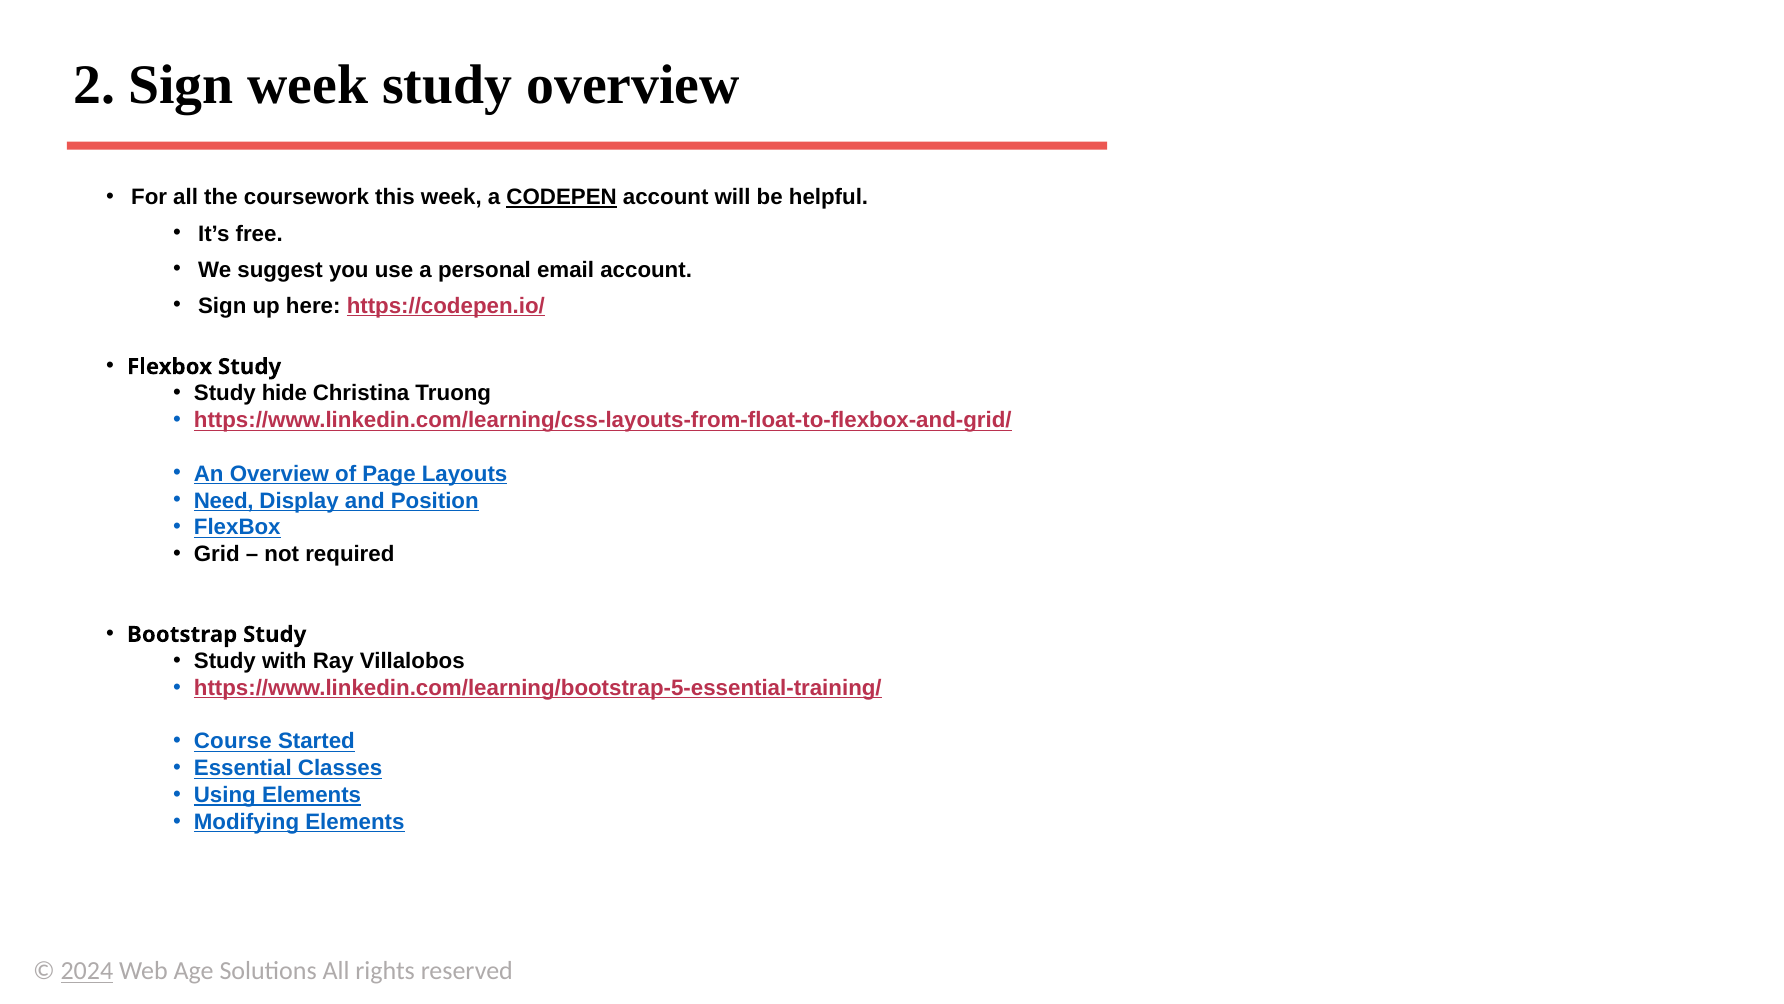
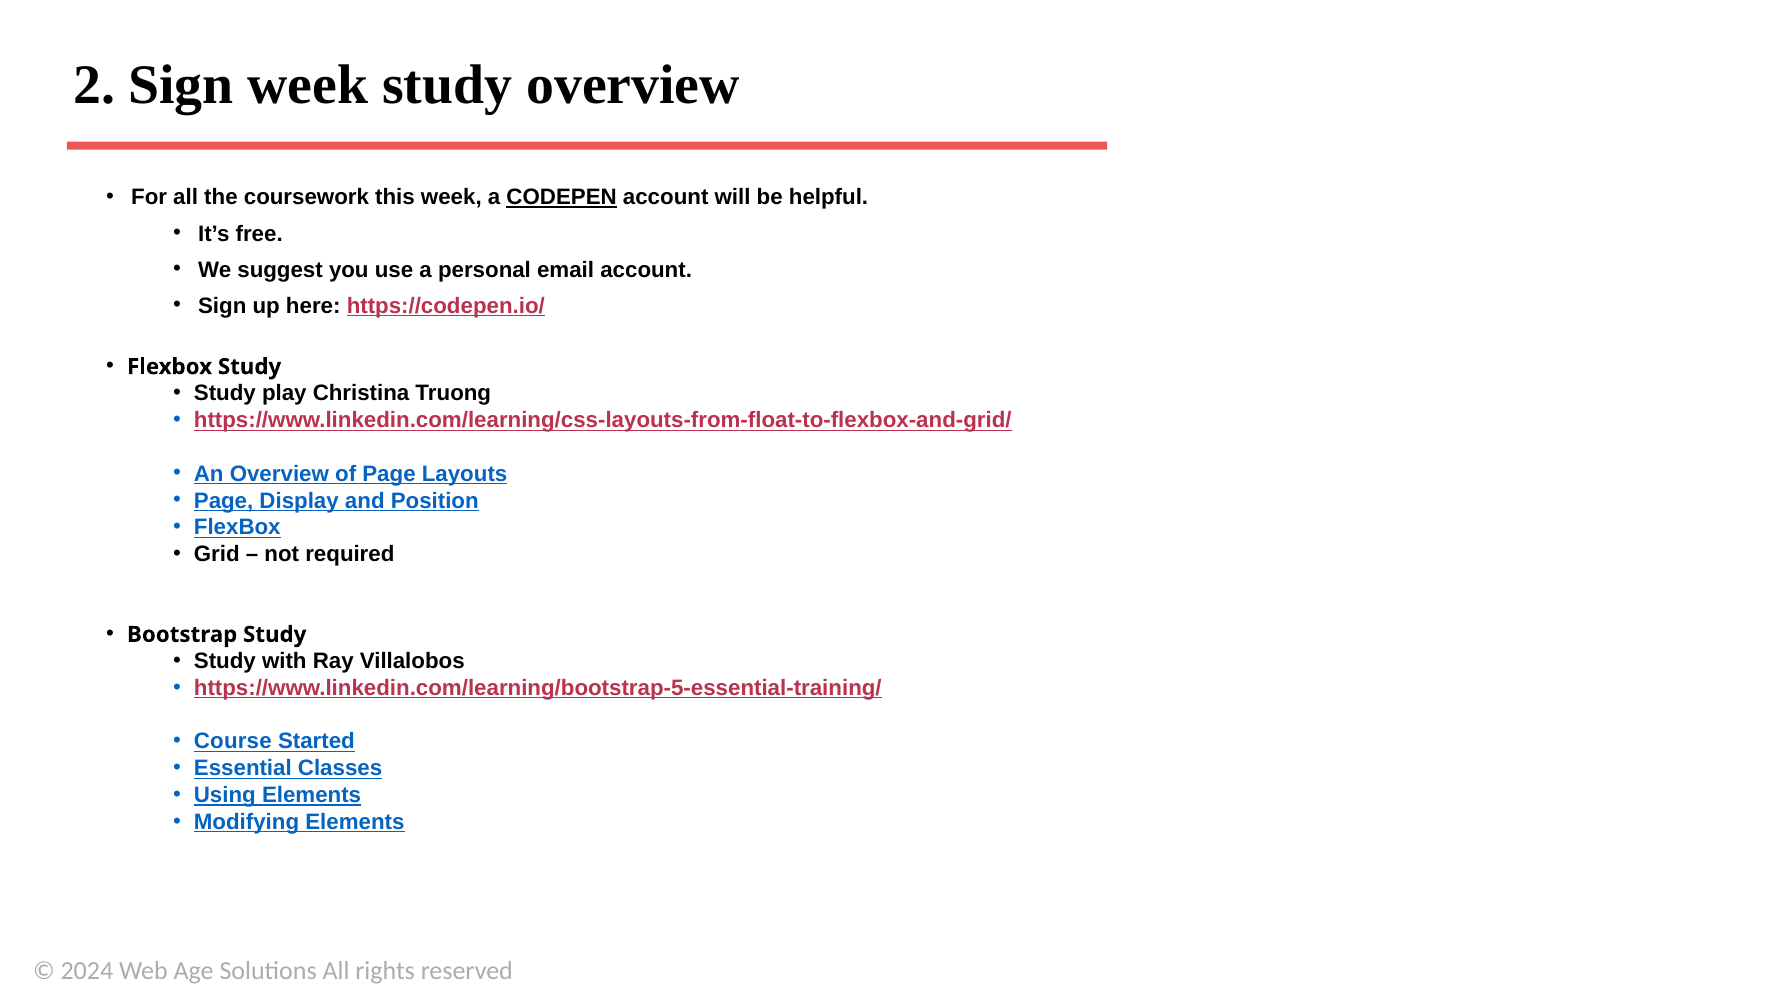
hide: hide -> play (284, 393)
Need: Need -> Page (224, 501)
2024 underline: present -> none (87, 971)
